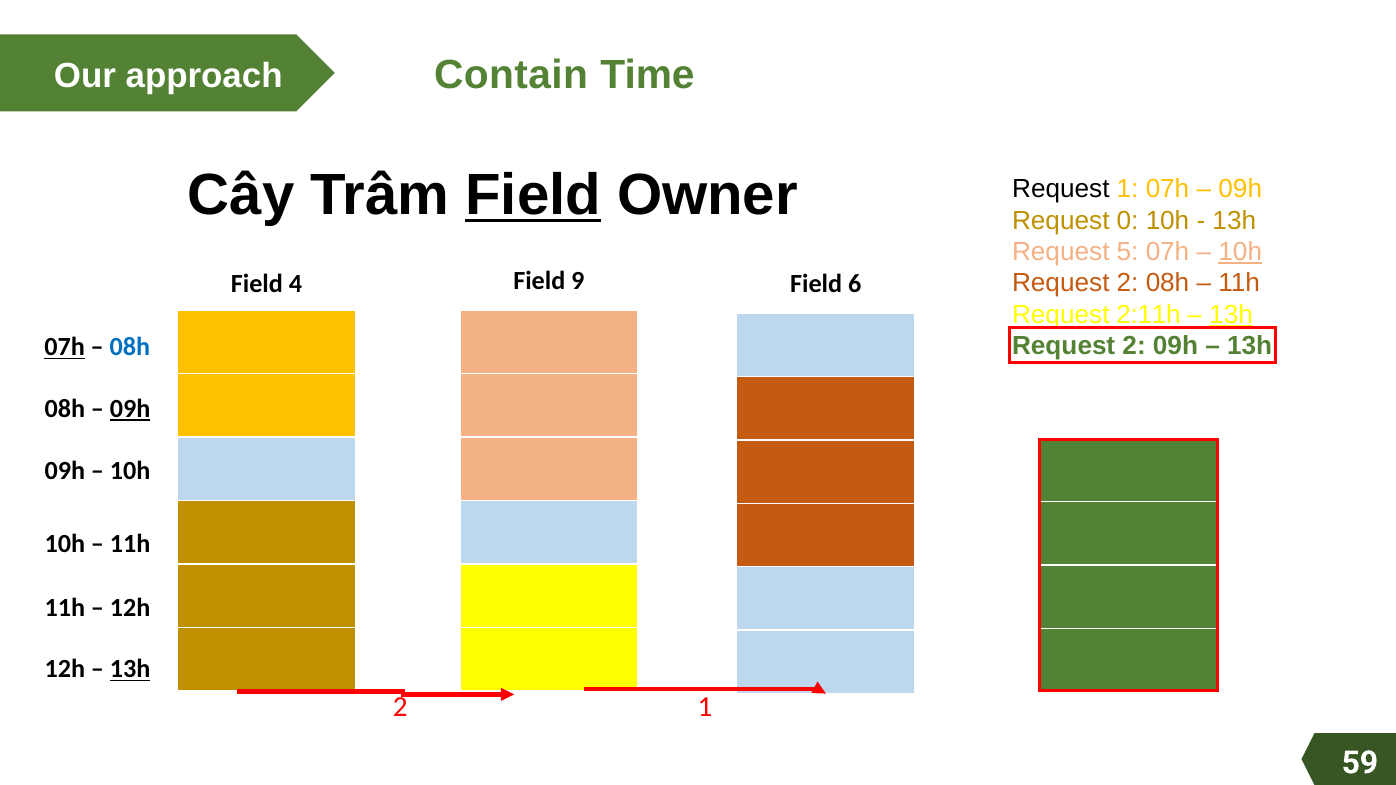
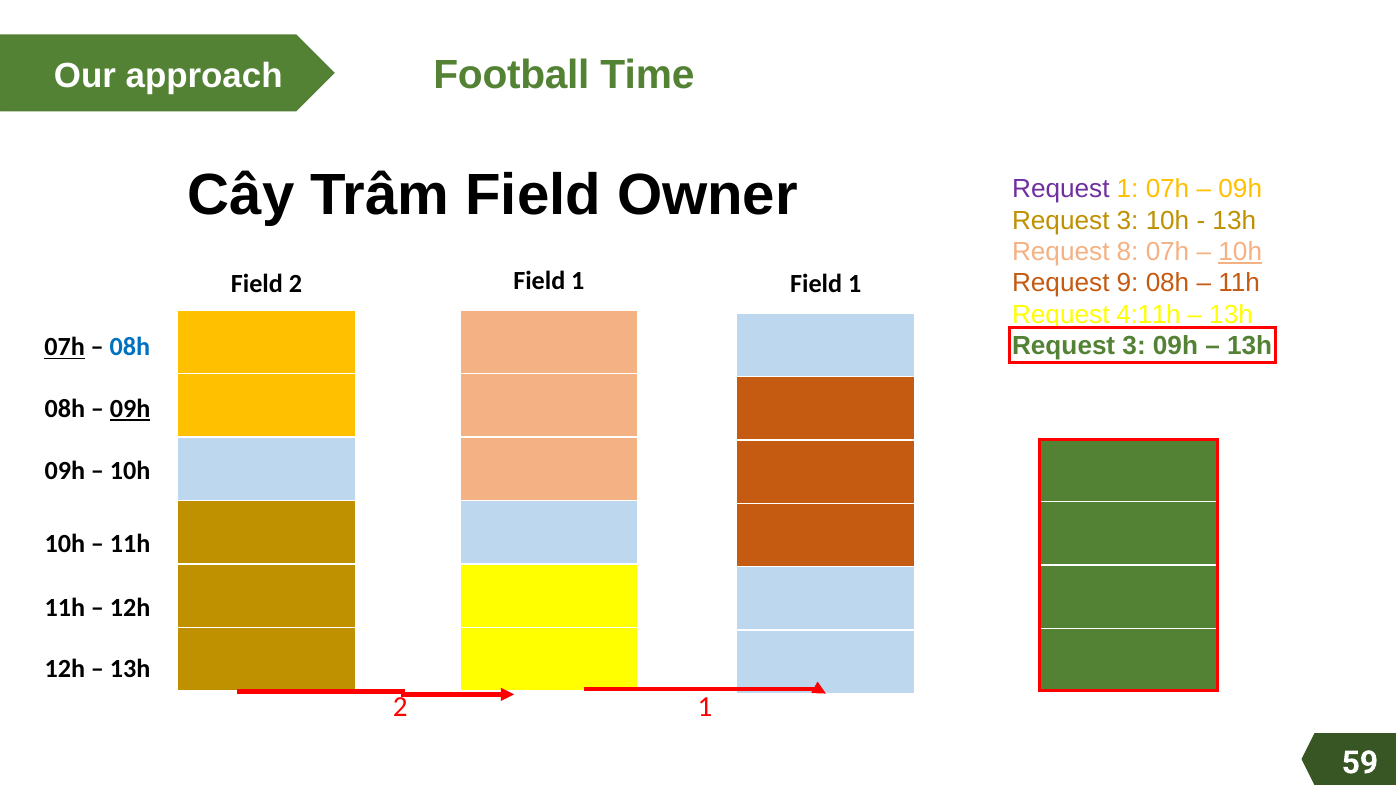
Contain: Contain -> Football (511, 75)
Field underline: present -> none (533, 195)
Request colour: black -> purple (1061, 189)
0: 0 -> 3 (1128, 221)
5: 5 -> 8 (1128, 252)
2: 2 -> 9 (1128, 283)
Field 4: 4 -> 2 (295, 284)
9: 9 -> 1 (578, 281)
6: 6 -> 1 (855, 284)
2:11h: 2:11h -> 4:11h (1149, 315)
13h underline: present -> none (1231, 315)
2: 2 -> 3 (1134, 346)
13h underline: present -> none (130, 670)
